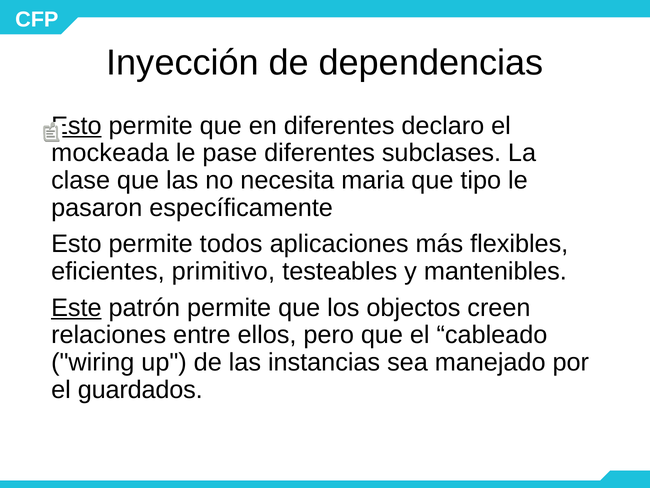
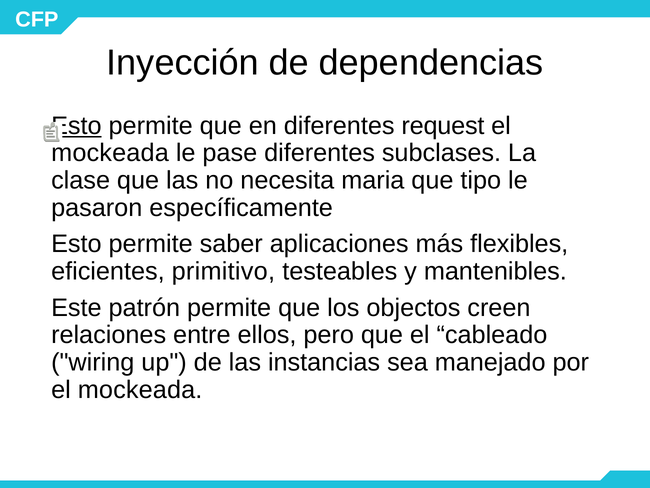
declaro: declaro -> request (443, 126)
todos: todos -> saber (231, 244)
Este underline: present -> none (76, 307)
guardados: guardados -> mockeada (140, 389)
